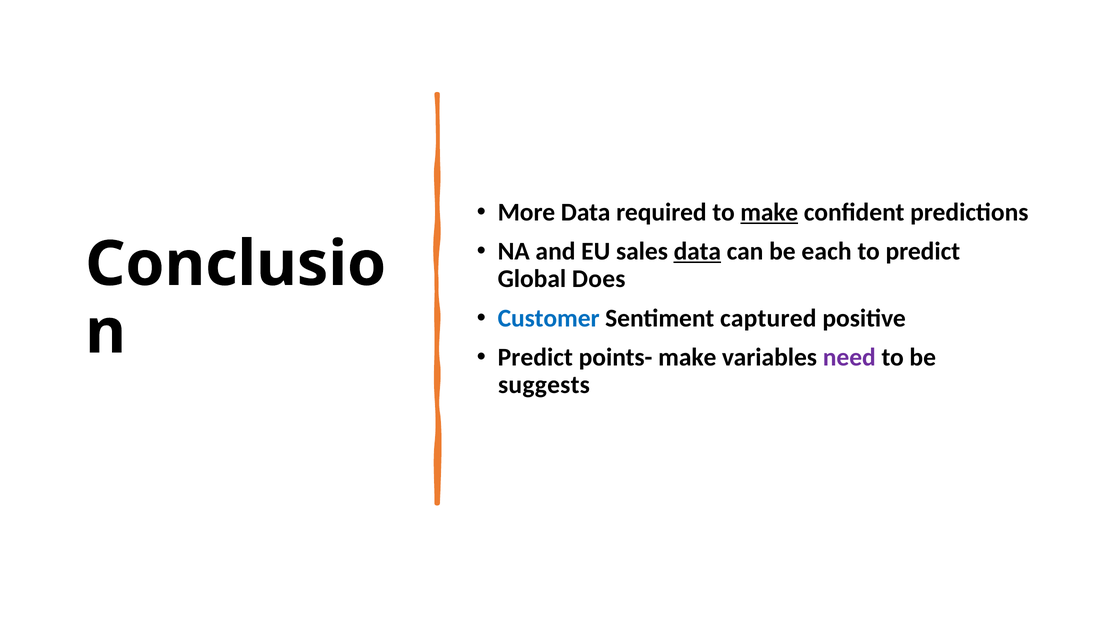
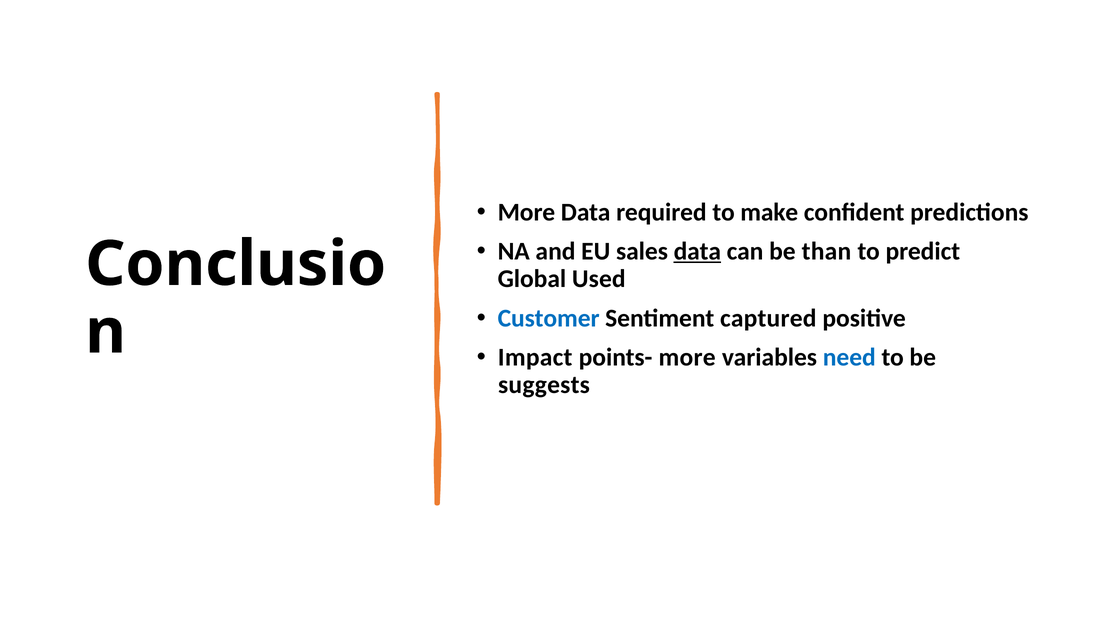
make underline: present -> none (769, 212)
each: each -> than (826, 251)
Does: Does -> Used (599, 279)
Predict: Predict -> Impact (535, 357)
points- make: make -> more (687, 357)
need colour: purple -> blue (849, 357)
